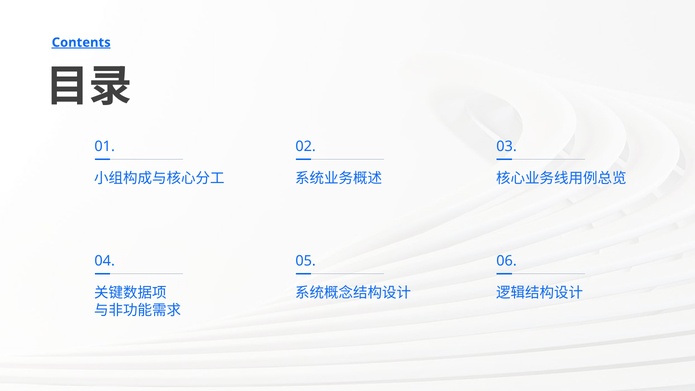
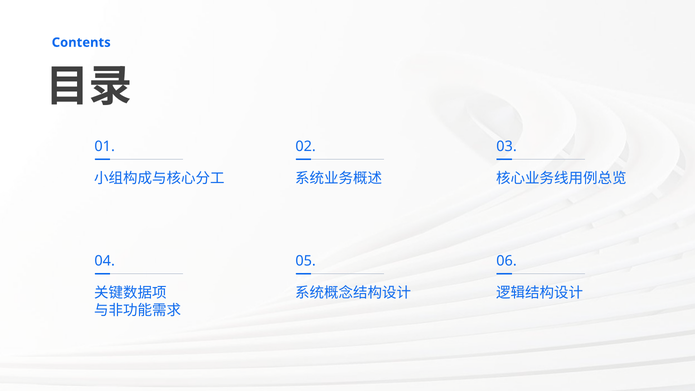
Contents underline: present -> none (81, 42)
